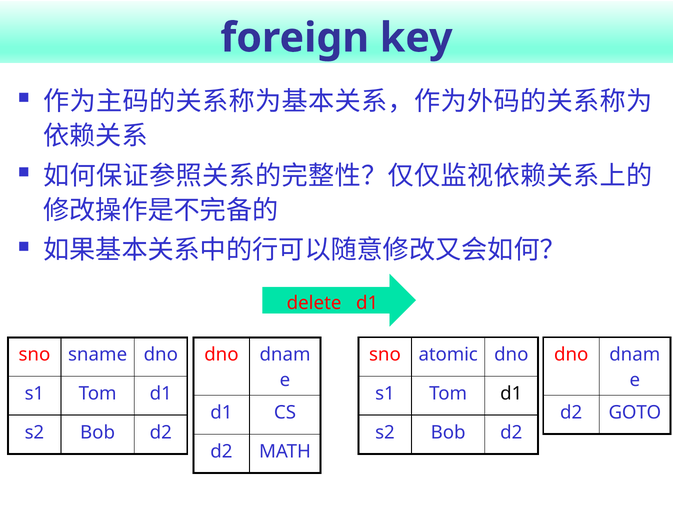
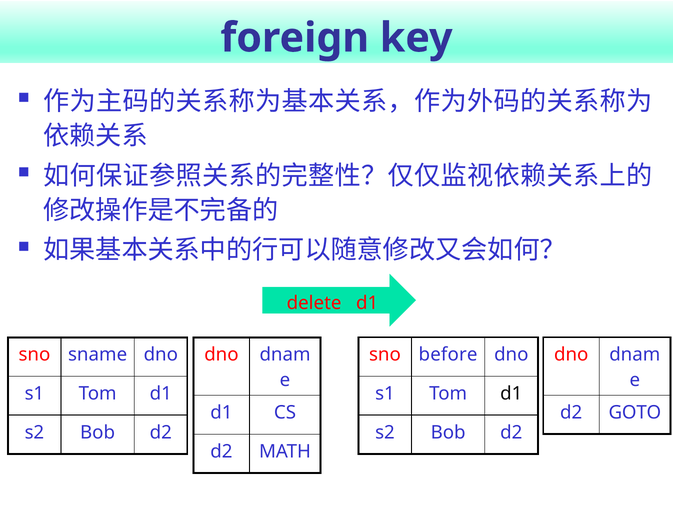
atomic: atomic -> before (448, 354)
